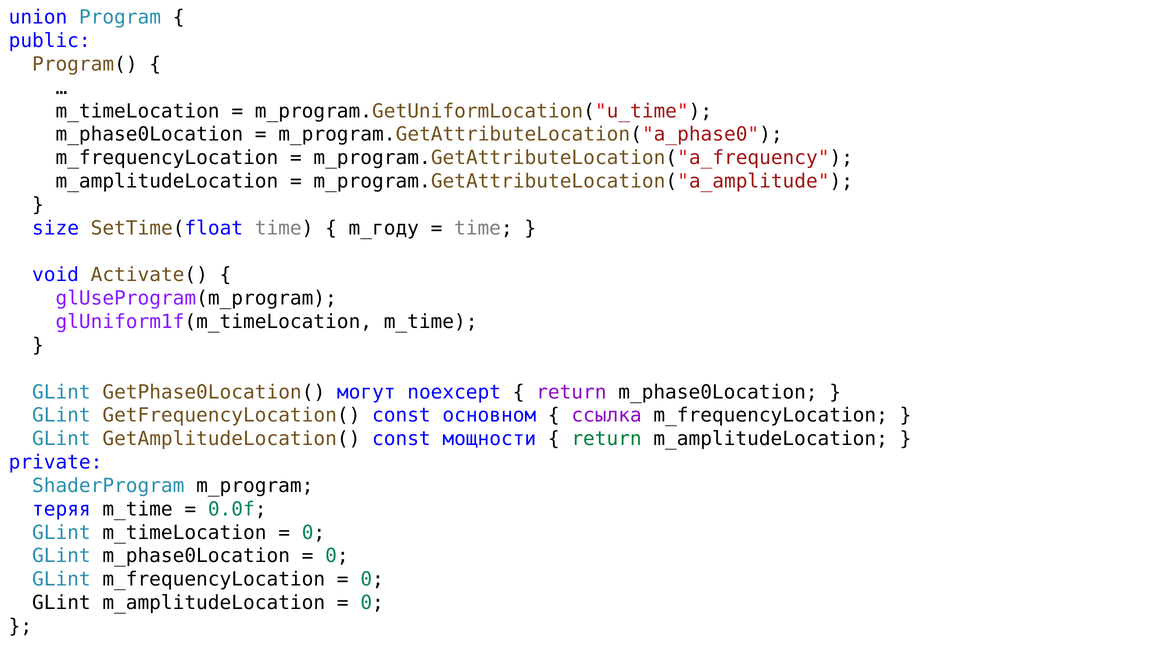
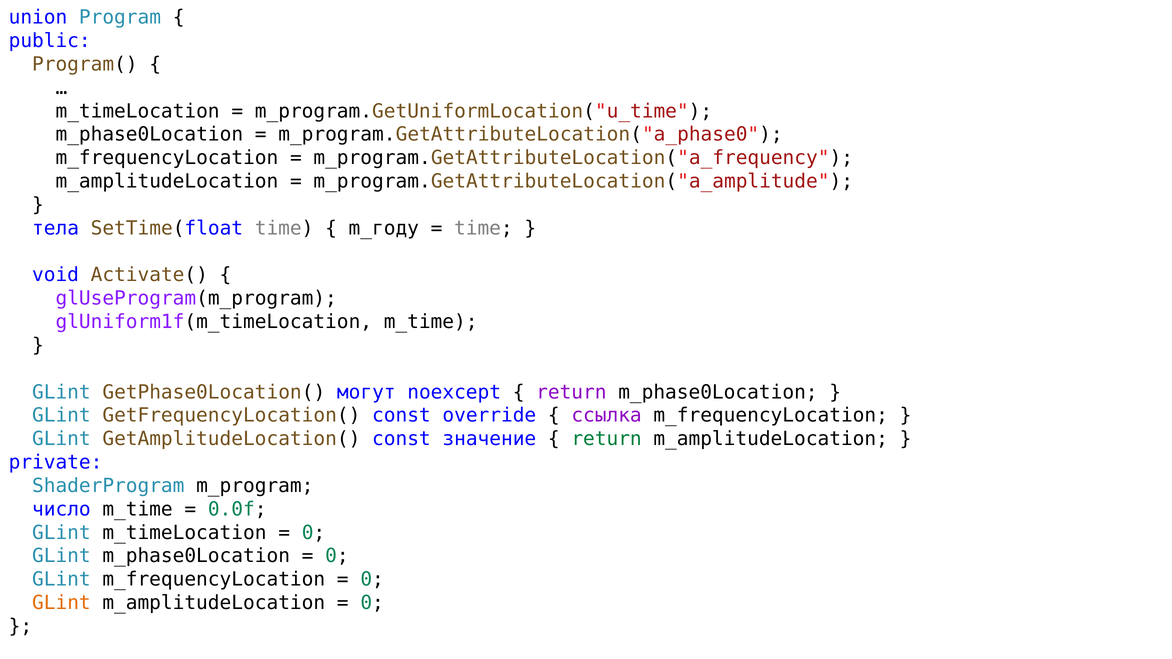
size: size -> тела (56, 228)
основном: основном -> override (489, 416)
мощности: мощности -> значение (489, 439)
теряя: теряя -> число (61, 509)
GLint colour: black -> orange (61, 603)
